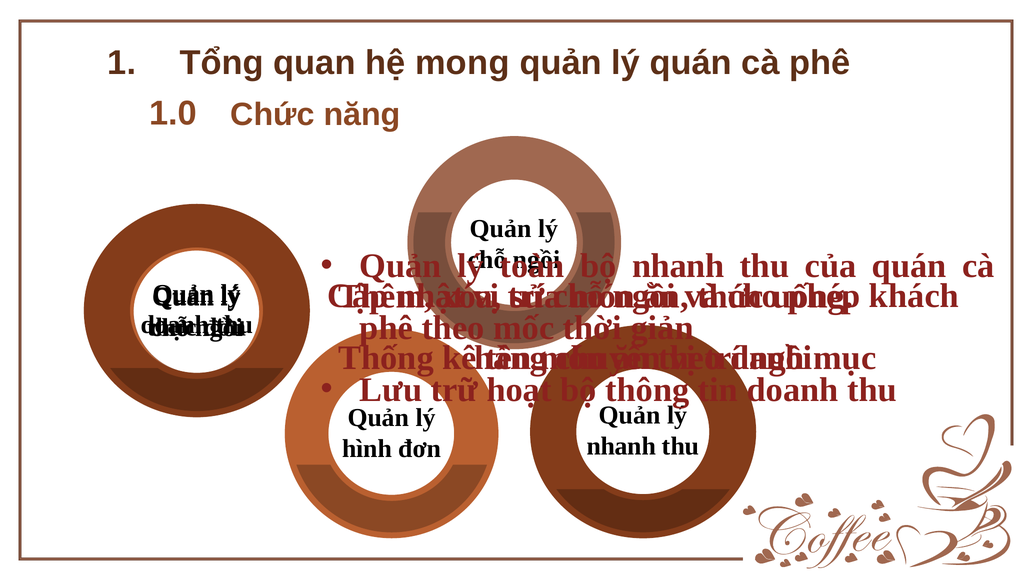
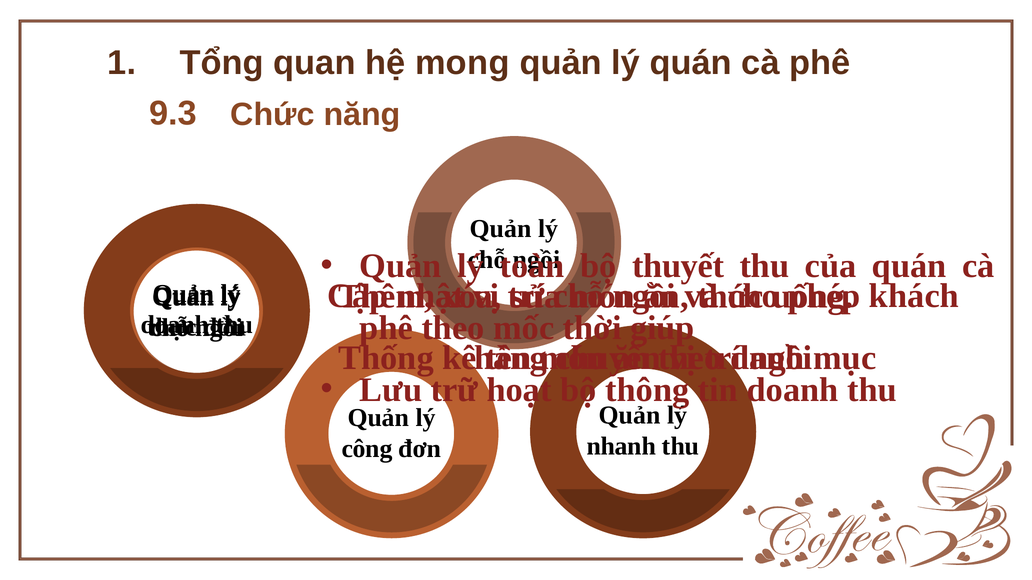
1.0: 1.0 -> 9.3 (173, 114)
bộ nhanh: nhanh -> thuyết (678, 266)
giản: giản -> giúp (662, 328)
hình: hình -> công (367, 449)
